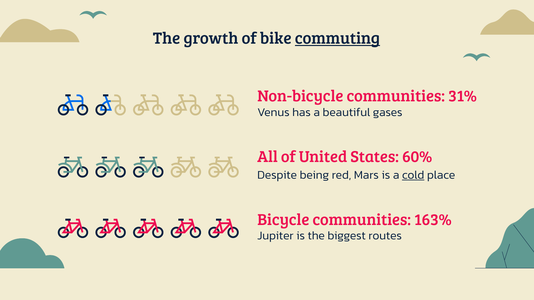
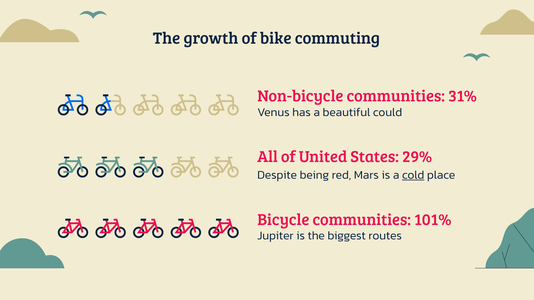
commuting underline: present -> none (337, 38)
gases: gases -> could (388, 112)
60%: 60% -> 29% (417, 157)
163%: 163% -> 101% (433, 220)
